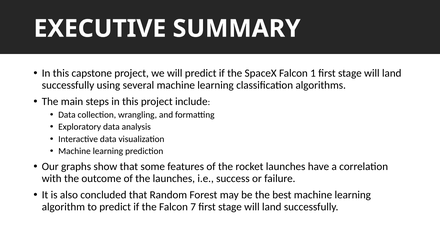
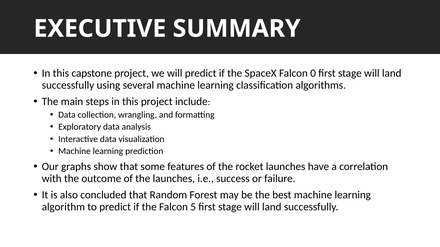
1: 1 -> 0 (313, 73)
7: 7 -> 5 (193, 207)
